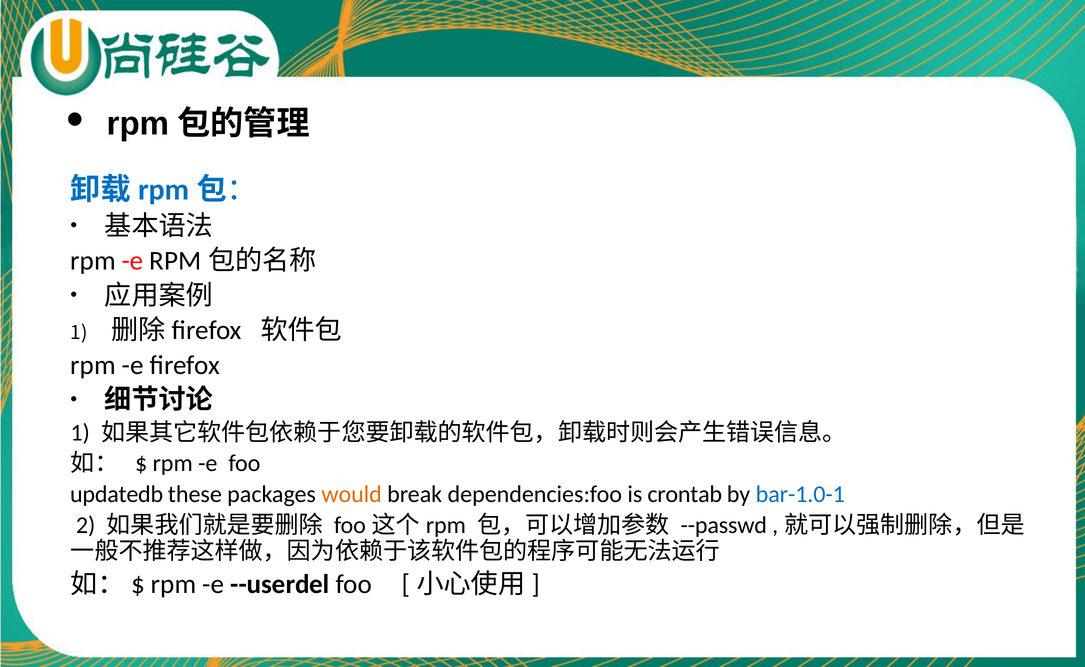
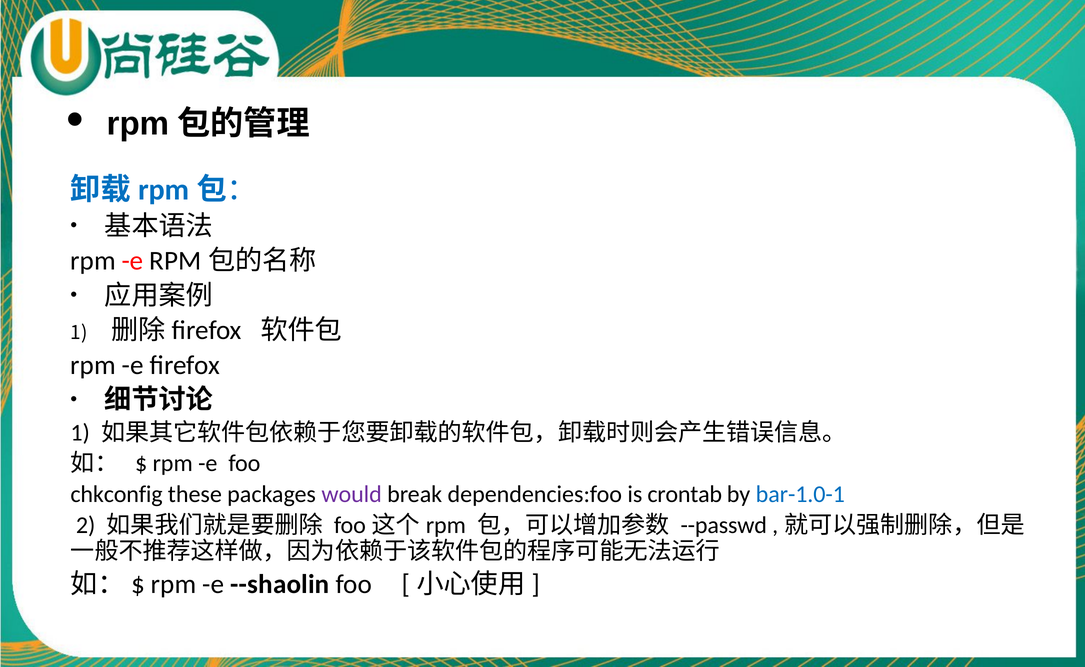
updatedb: updatedb -> chkconfig (117, 494)
would colour: orange -> purple (352, 494)
--userdel: --userdel -> --shaolin (280, 584)
